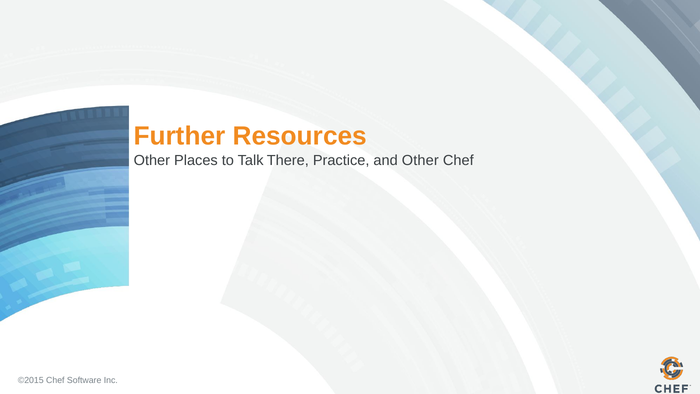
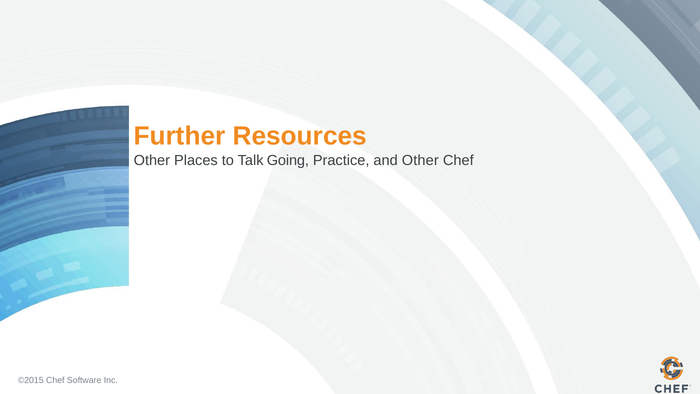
There: There -> Going (288, 160)
